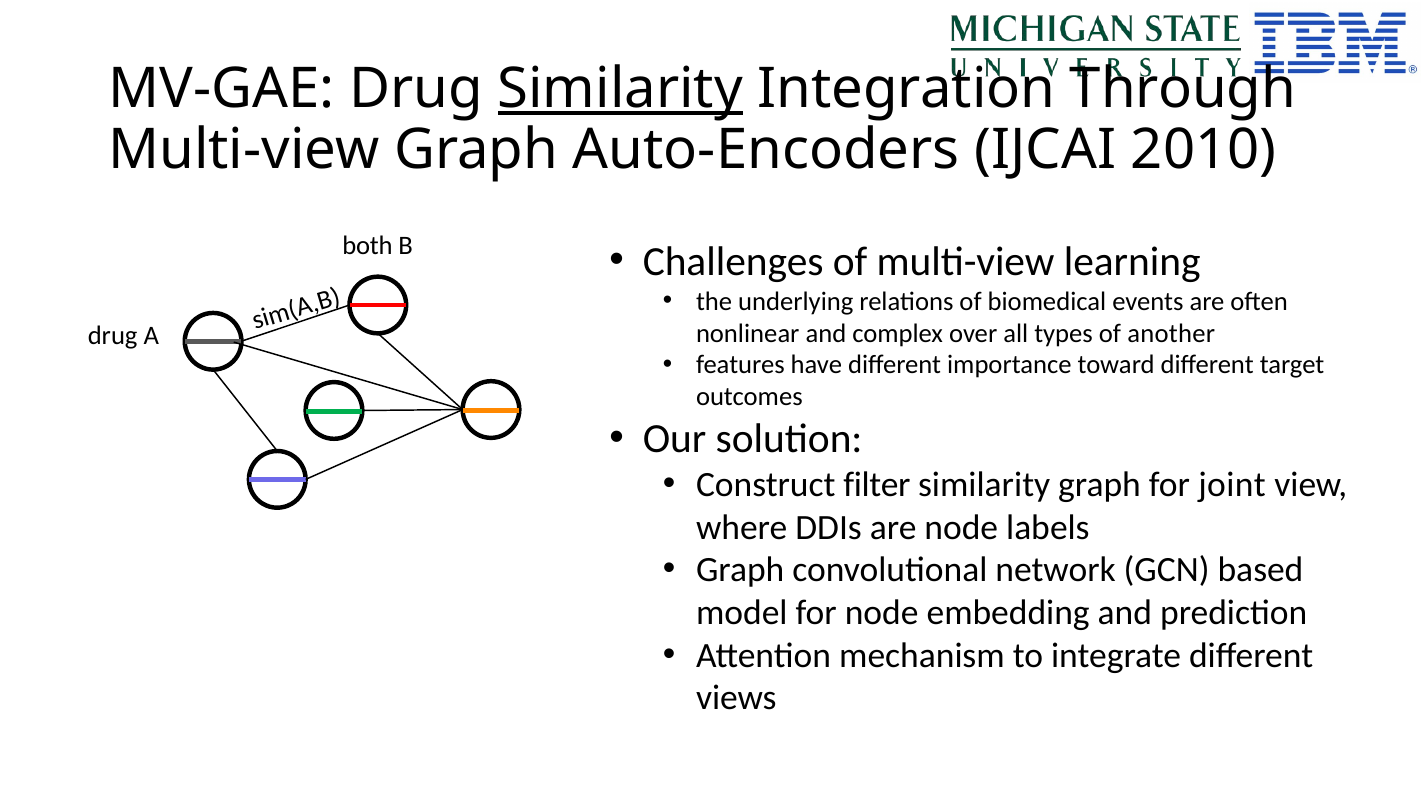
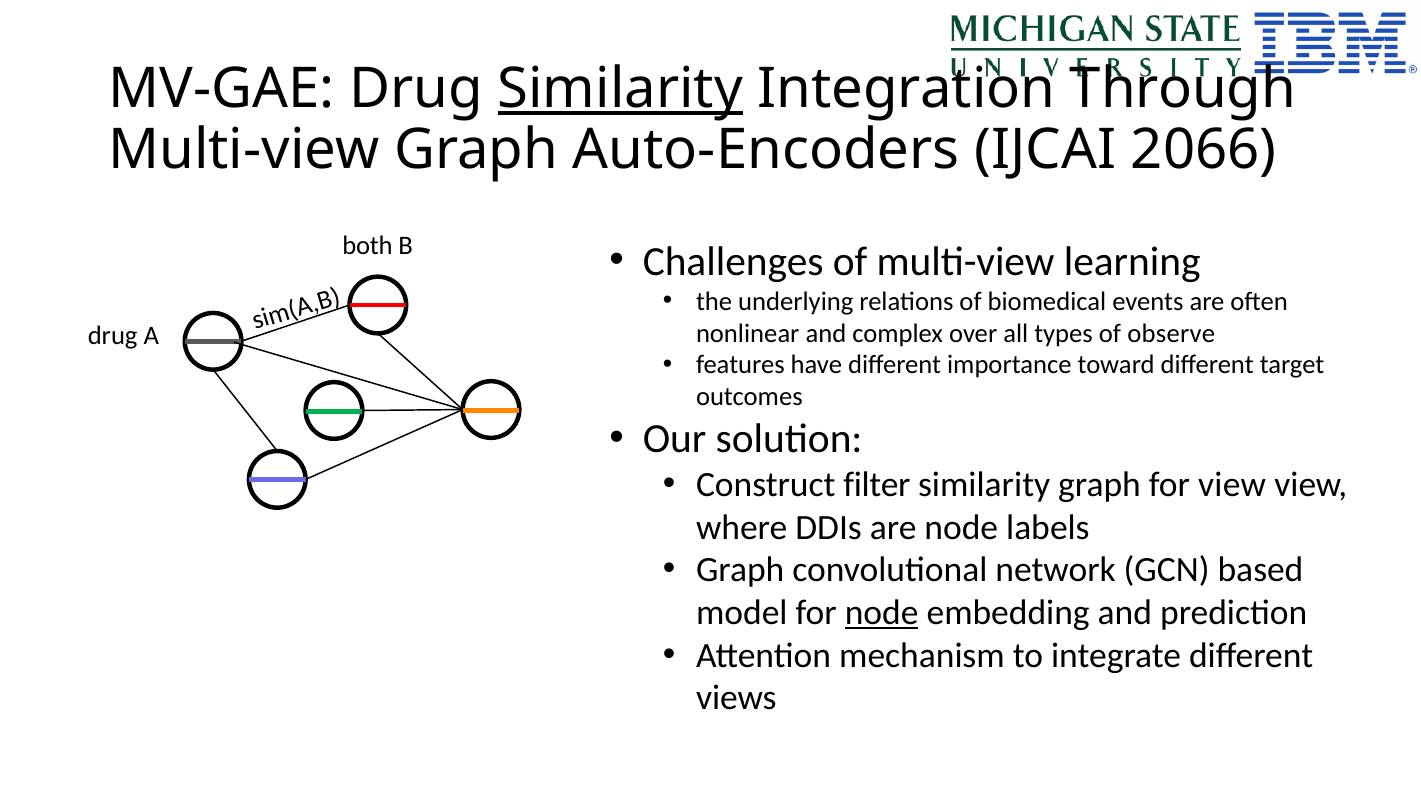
2010: 2010 -> 2066 (1204, 150)
another: another -> observe (1171, 333)
for joint: joint -> view (1232, 485)
node underline: none -> present (882, 613)
